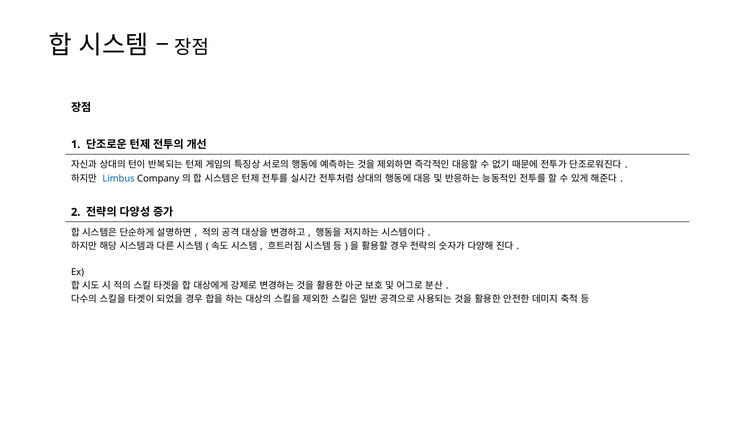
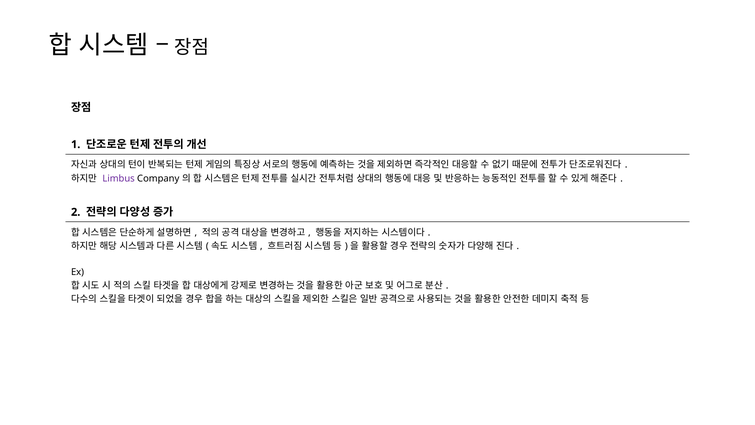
Limbus colour: blue -> purple (119, 178)
